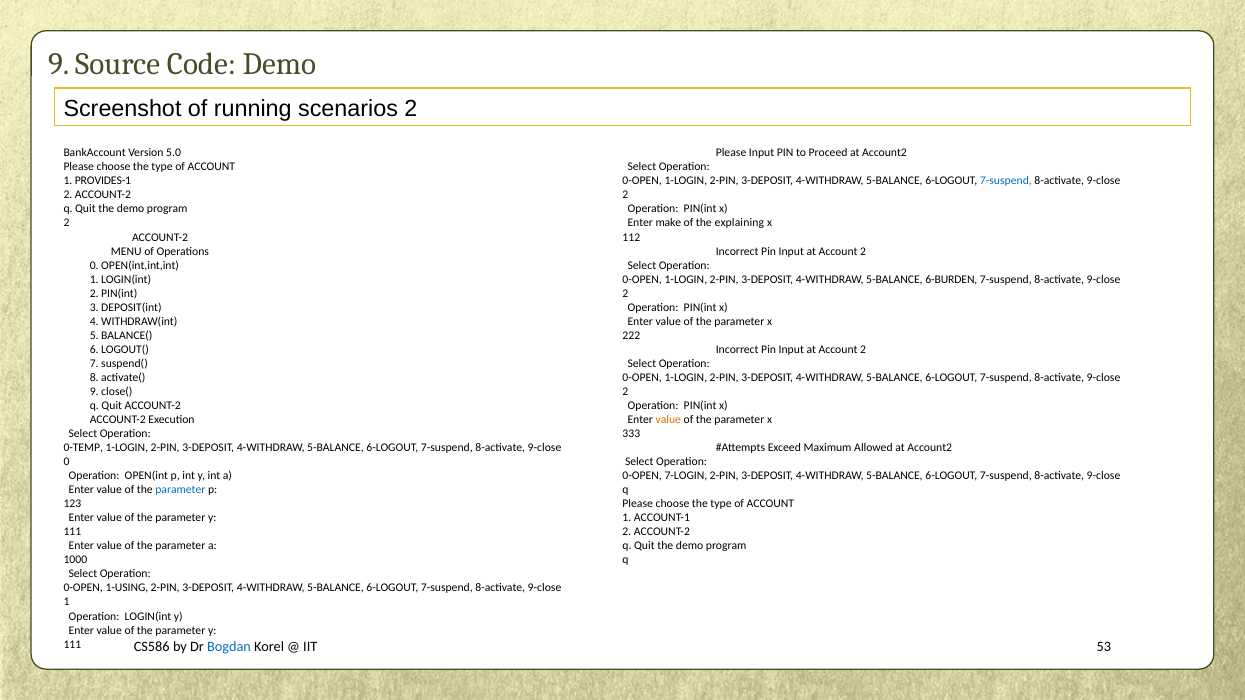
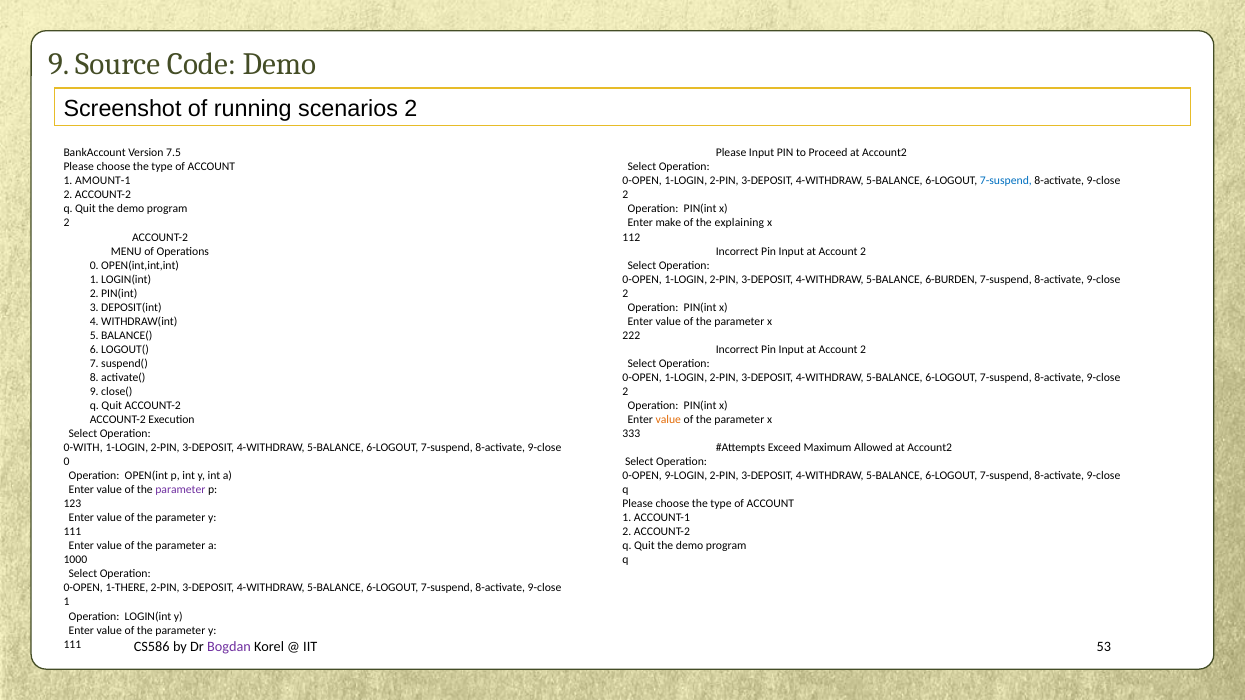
5.0: 5.0 -> 7.5 (174, 153)
PROVIDES-1: PROVIDES-1 -> AMOUNT-1 (103, 181)
0-TEMP: 0-TEMP -> 0-WITH (83, 448)
7-LOGIN: 7-LOGIN -> 9-LOGIN (686, 476)
parameter colour: blue -> purple (180, 490)
1-USING: 1-USING -> 1-THERE (127, 588)
Bogdan colour: blue -> purple (229, 647)
